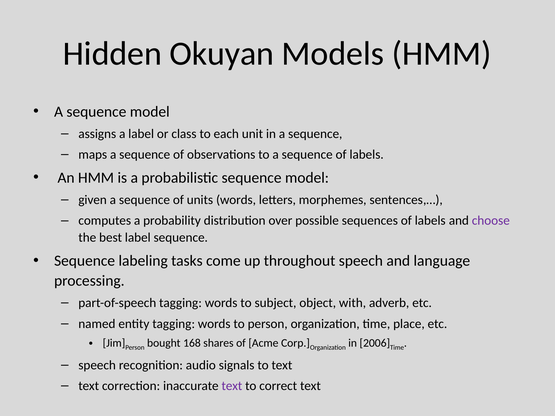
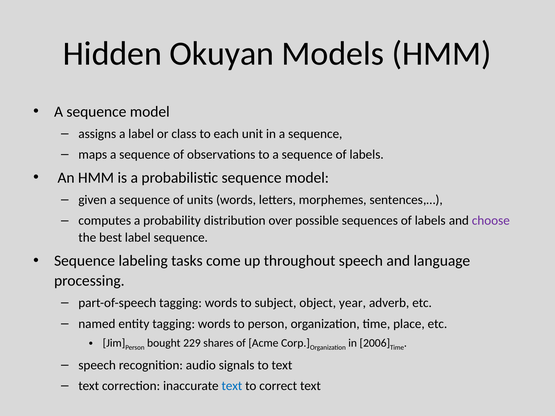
with: with -> year (352, 303)
168: 168 -> 229 (192, 343)
text colour: purple -> blue (232, 386)
